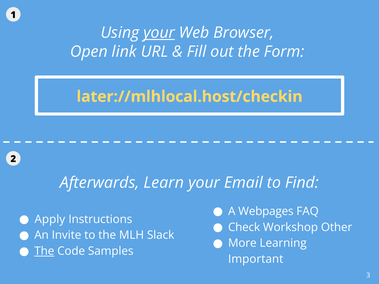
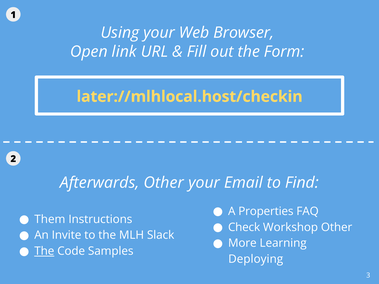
your underline: present -> none (159, 33)
Afterwards Learn: Learn -> Other (164, 183)
Webpages: Webpages -> Properties (266, 211)
Apply: Apply -> Them (50, 219)
Important: Important -> Deploying (256, 259)
